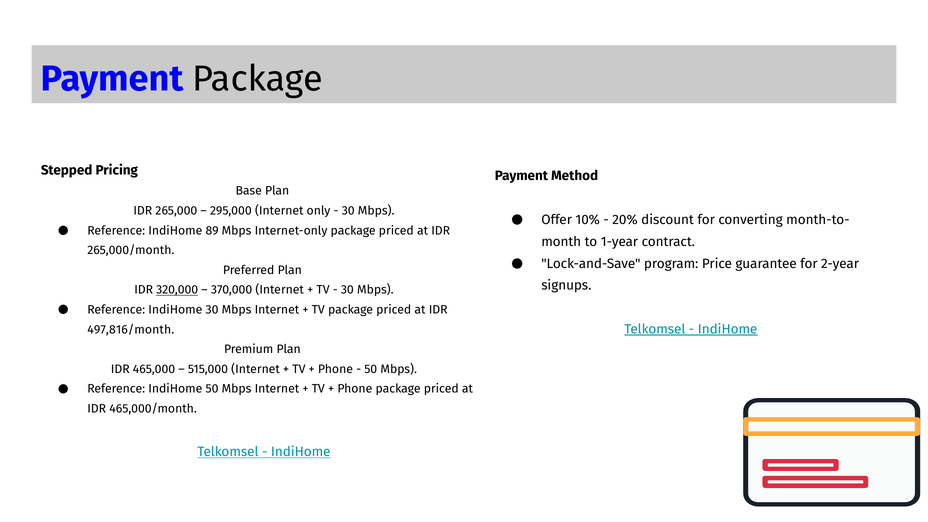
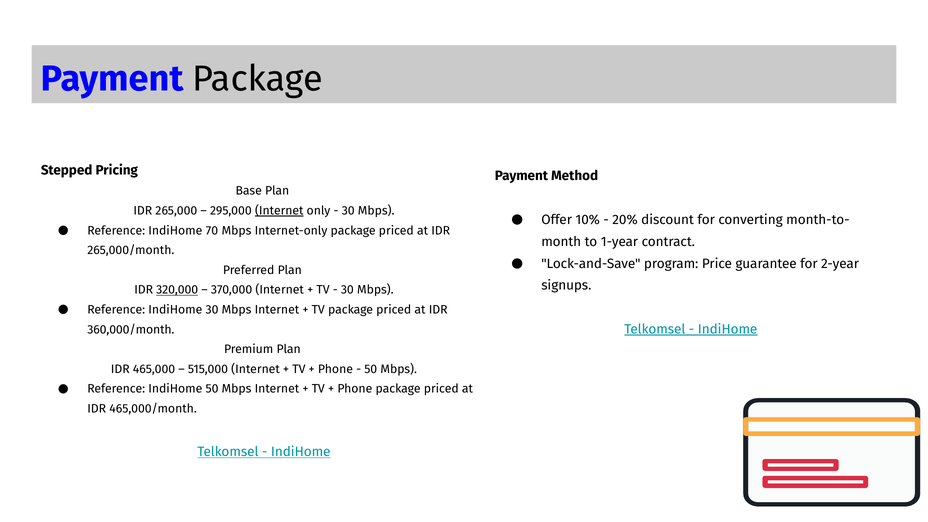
Internet underline: none -> present (279, 211)
89: 89 -> 70 (212, 231)
497,816/month: 497,816/month -> 360,000/month (131, 330)
